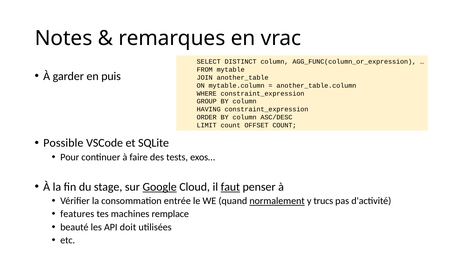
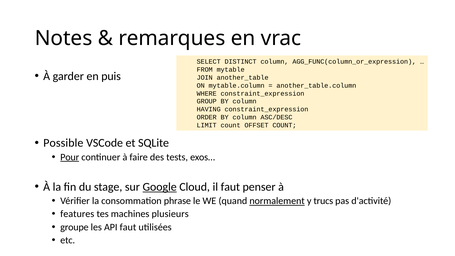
Pour underline: none -> present (70, 157)
faut underline: present -> none (230, 187)
entrée: entrée -> phrase (177, 201)
remplace: remplace -> plusieurs (170, 214)
beauté: beauté -> groupe (74, 227)
API doit: doit -> faut (128, 227)
